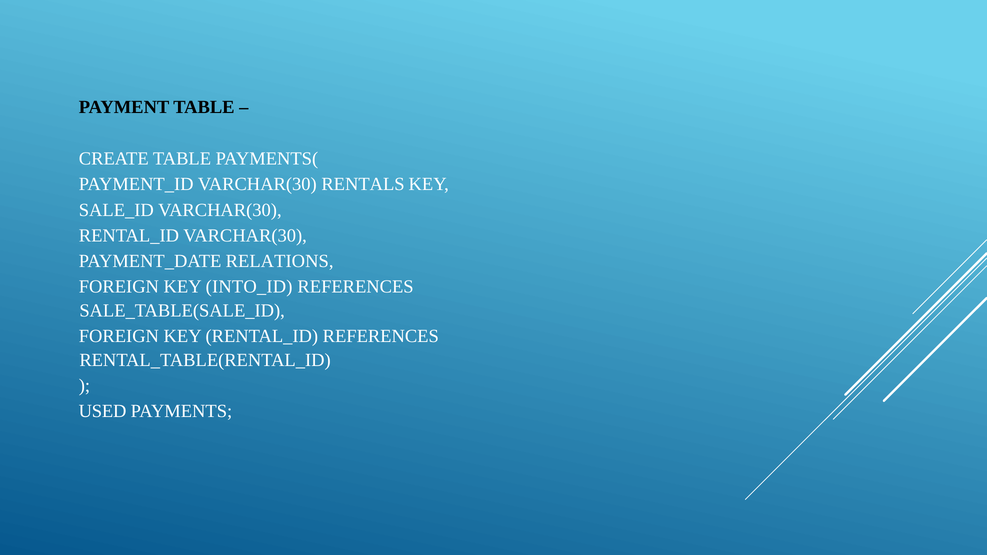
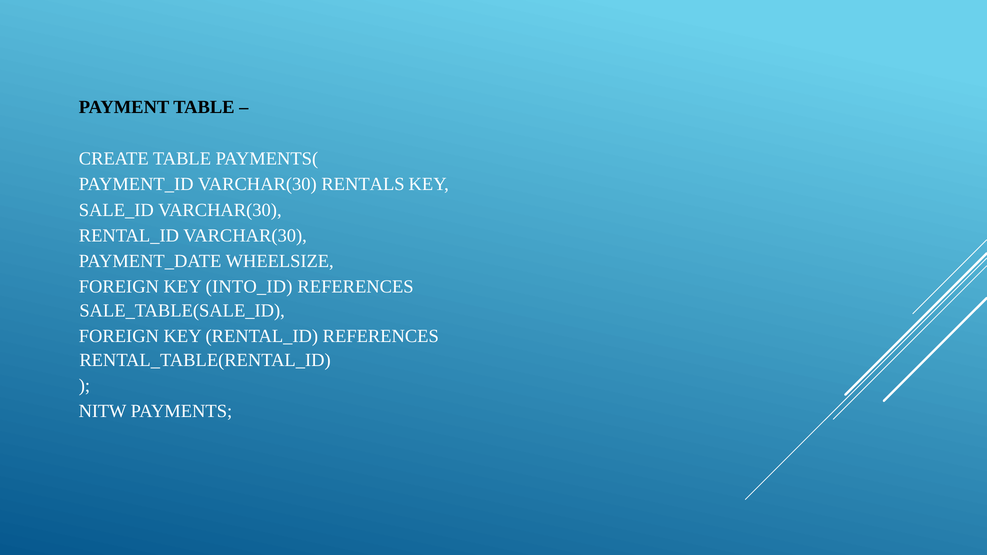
RELATIONS: RELATIONS -> WHEELSIZE (280, 261)
USED: USED -> NITW (103, 411)
